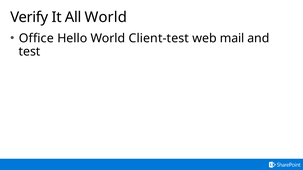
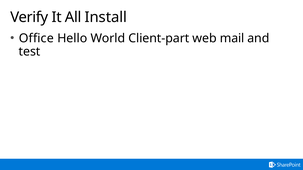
All World: World -> Install (106, 17)
Client-test: Client-test -> Client-part (159, 38)
